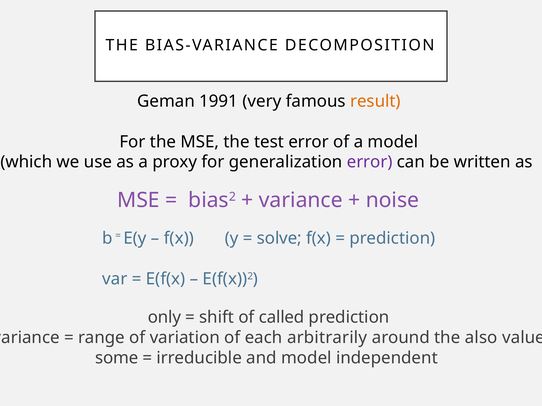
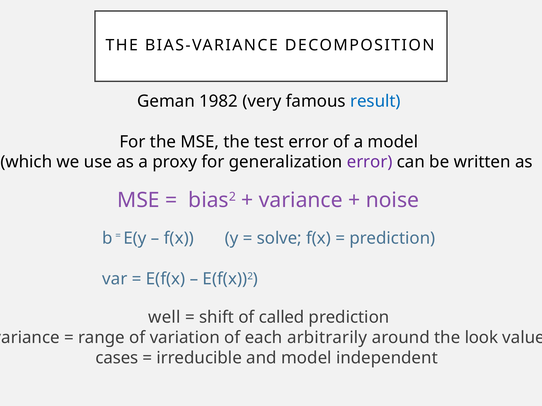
1991: 1991 -> 1982 (219, 101)
result colour: orange -> blue (375, 101)
only: only -> well (164, 318)
also: also -> look (481, 338)
some: some -> cases (117, 358)
